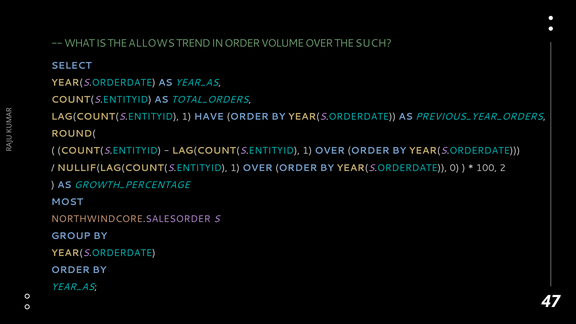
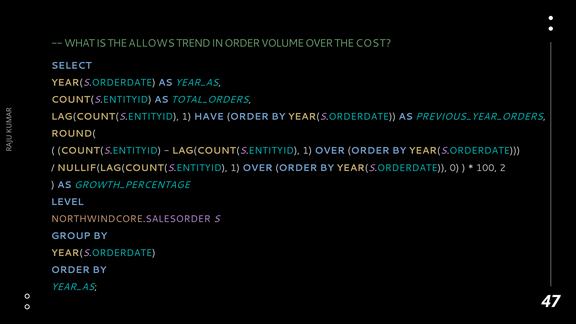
SUCH: SUCH -> COST (373, 43)
MOST: MOST -> LEVEL (67, 202)
